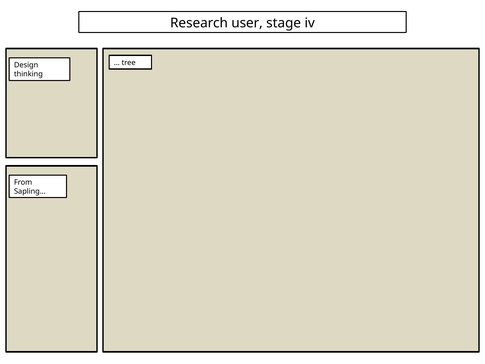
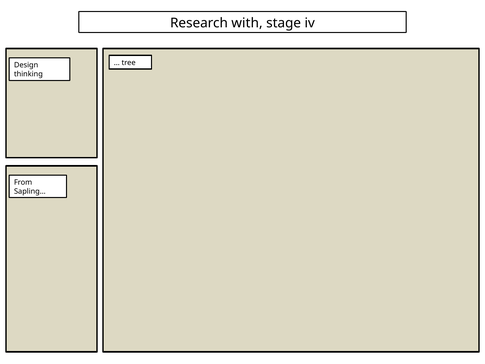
user: user -> with (247, 23)
